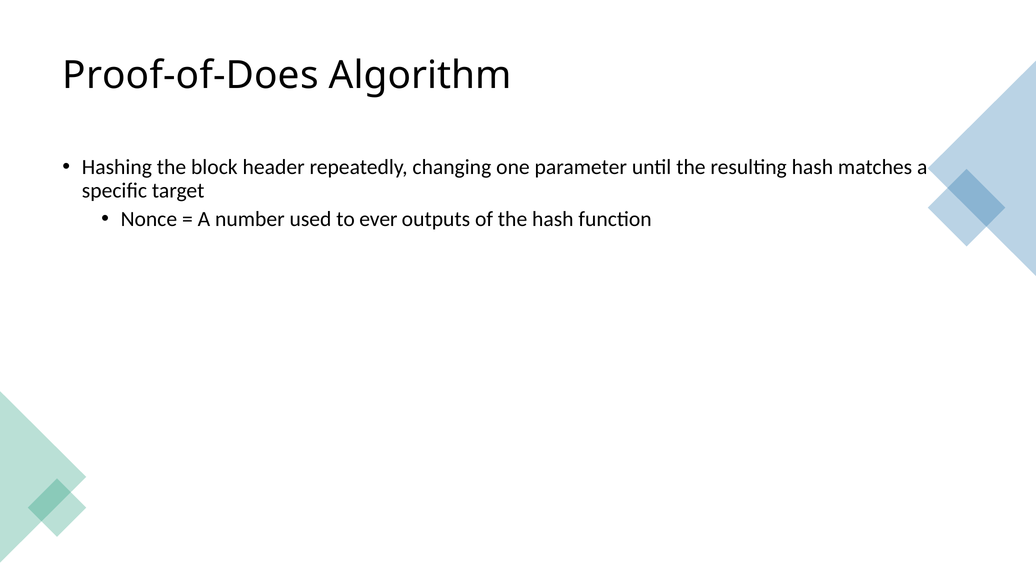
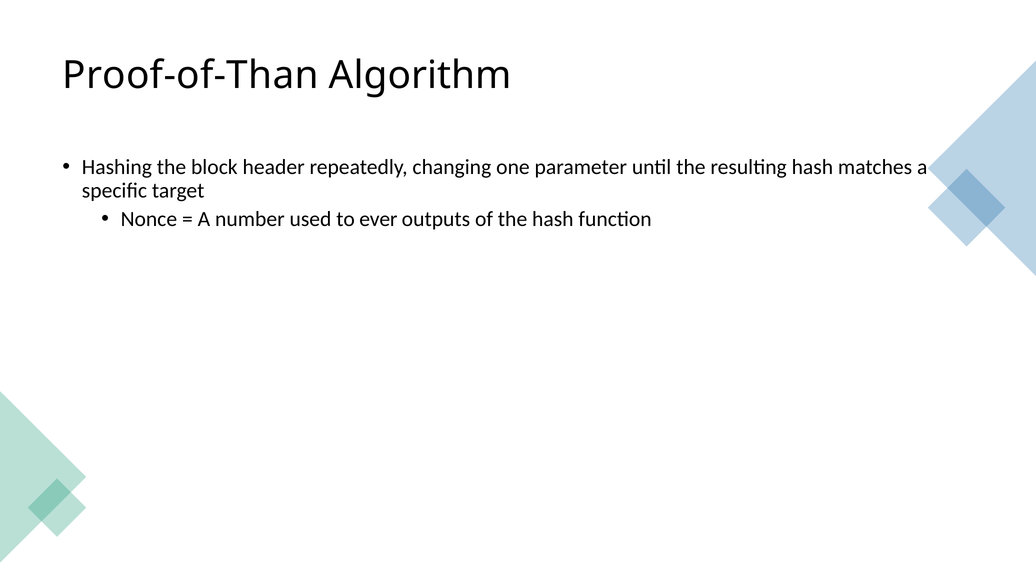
Proof-of-Does: Proof-of-Does -> Proof-of-Than (190, 75)
